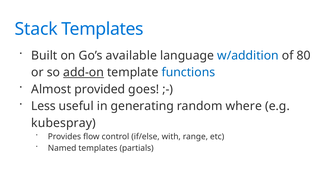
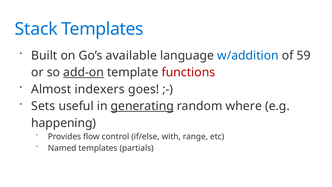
80: 80 -> 59 (304, 56)
functions colour: blue -> red (188, 72)
provided: provided -> indexers (100, 89)
Less: Less -> Sets (43, 106)
generating underline: none -> present (142, 106)
kubespray: kubespray -> happening (64, 123)
